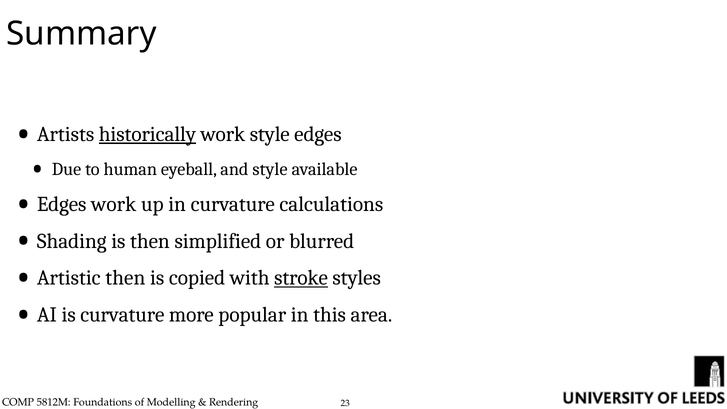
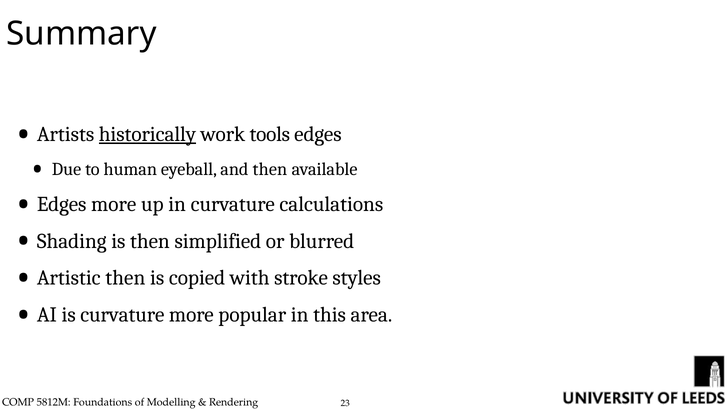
work style: style -> tools (270, 134)
and style: style -> then (270, 169)
Edges work: work -> more (114, 204)
stroke underline: present -> none (301, 278)
